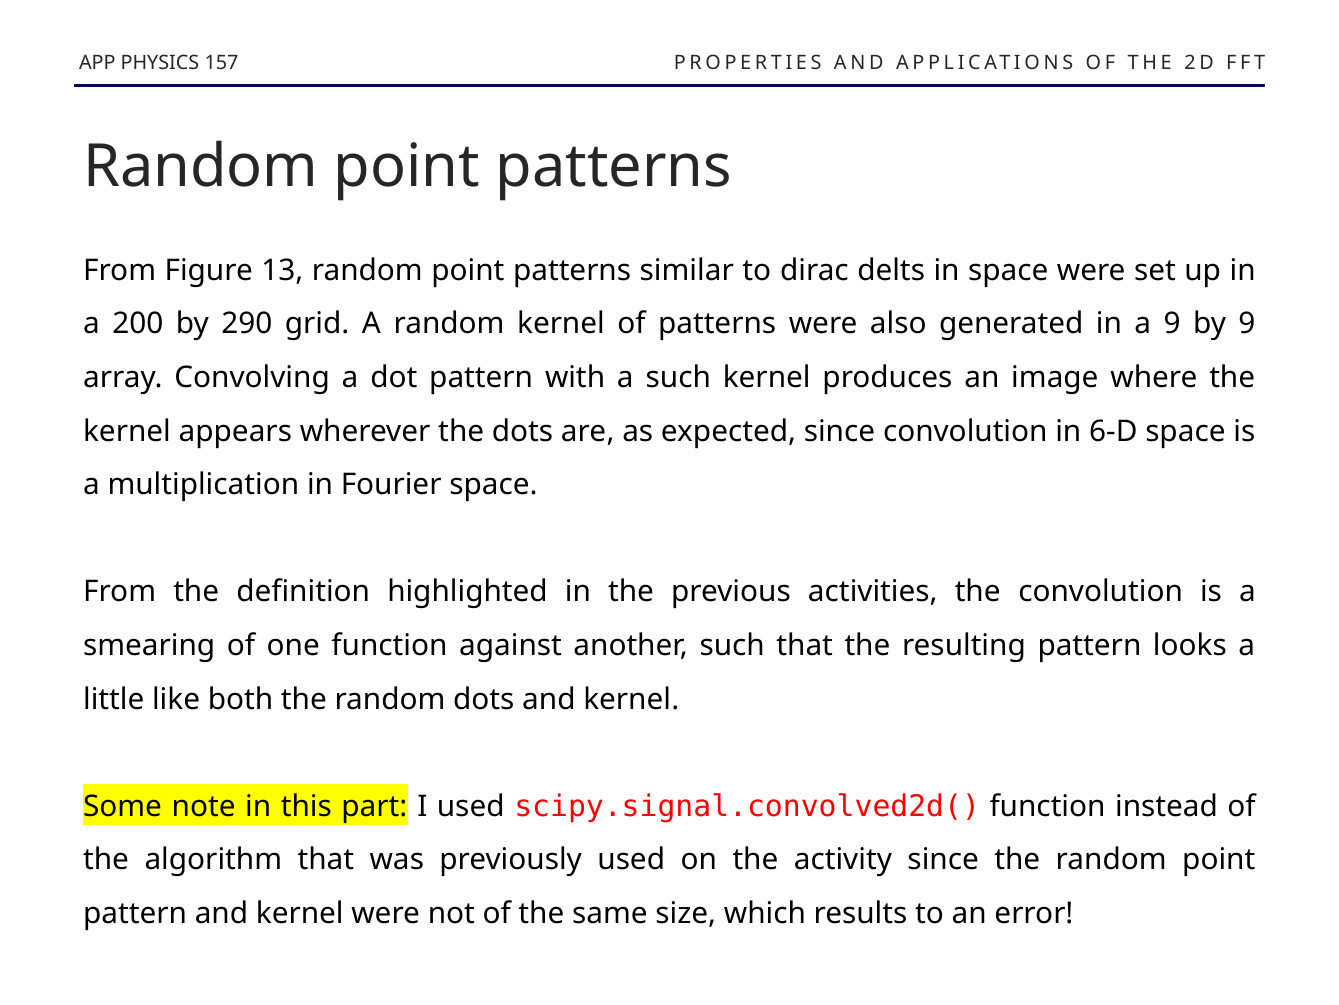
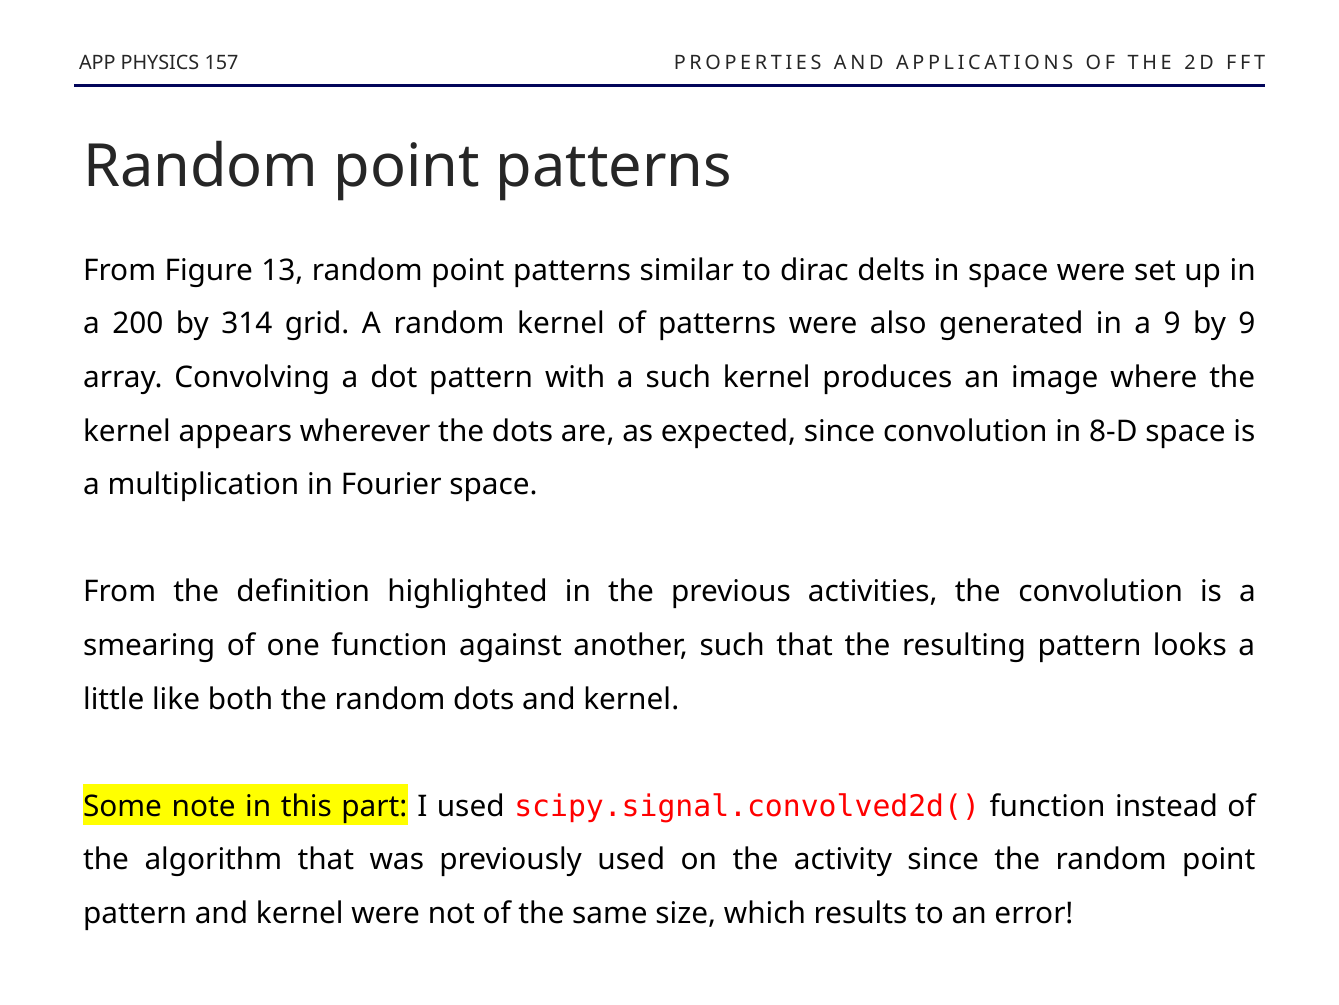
290: 290 -> 314 (247, 324)
6-D: 6-D -> 8-D (1113, 431)
